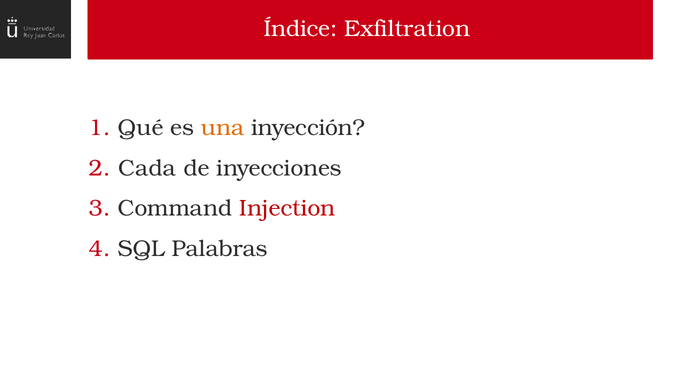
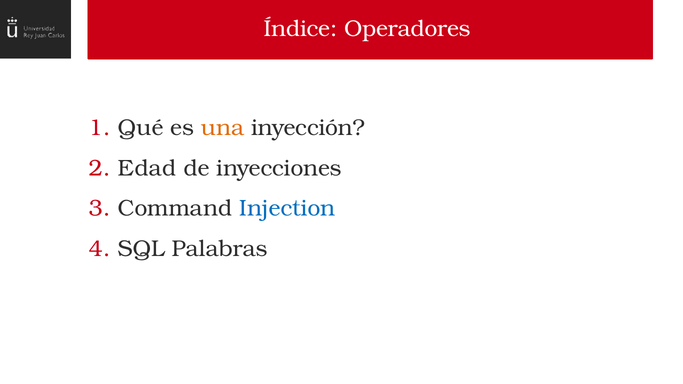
Exfiltration: Exfiltration -> Operadores (407, 29)
Cada: Cada -> Edad (147, 169)
Injection colour: red -> blue (287, 209)
